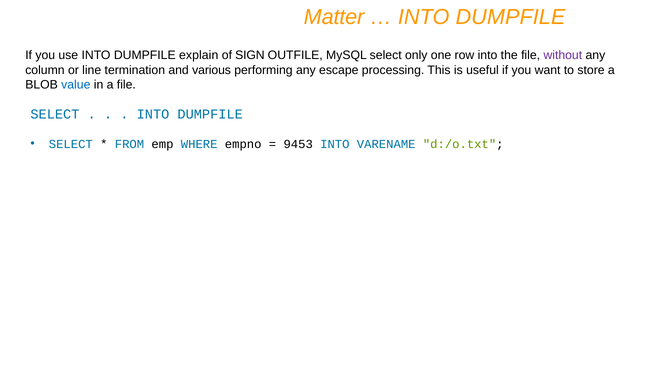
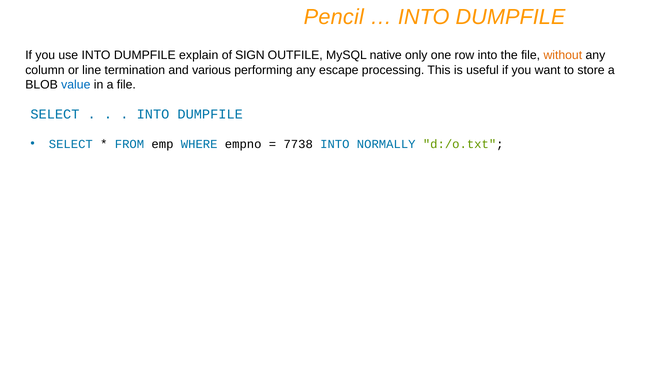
Matter: Matter -> Pencil (334, 17)
MySQL select: select -> native (386, 55)
without colour: purple -> orange (563, 55)
9453: 9453 -> 7738 (298, 144)
VARENAME: VARENAME -> NORMALLY (386, 144)
